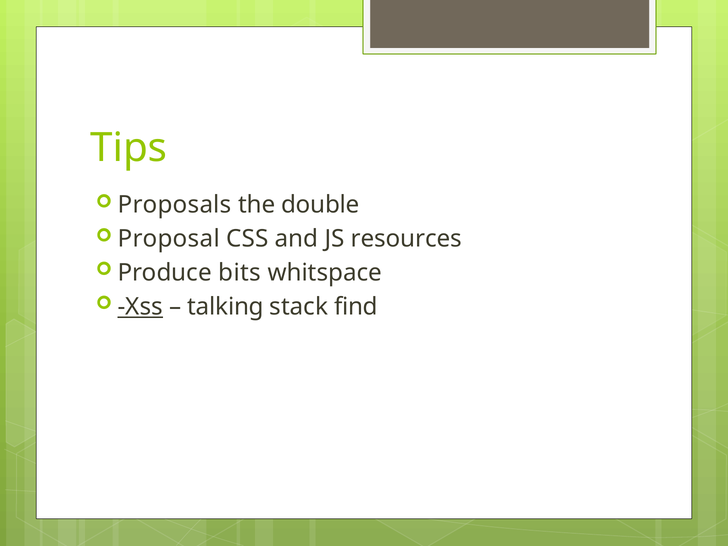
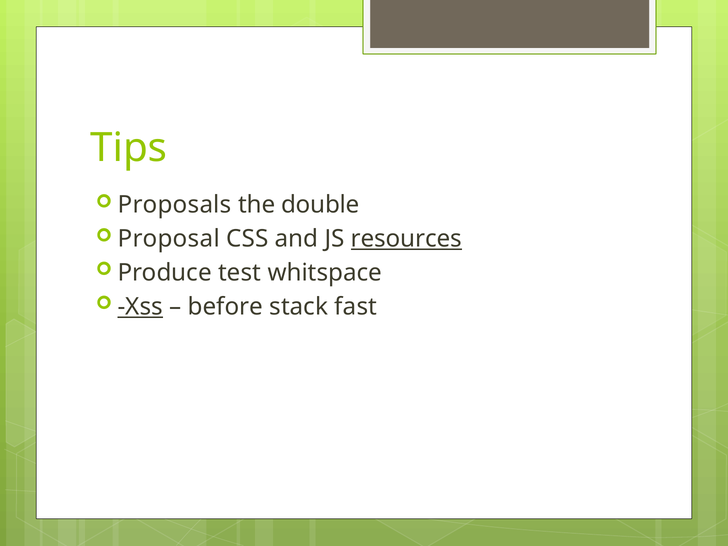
resources underline: none -> present (406, 239)
bits: bits -> test (240, 273)
talking: talking -> before (225, 307)
find: find -> fast (356, 307)
